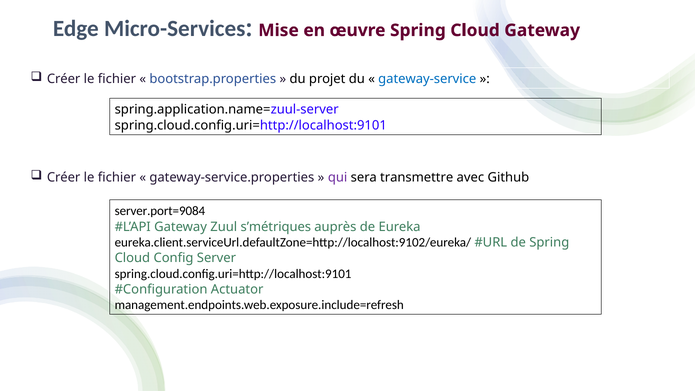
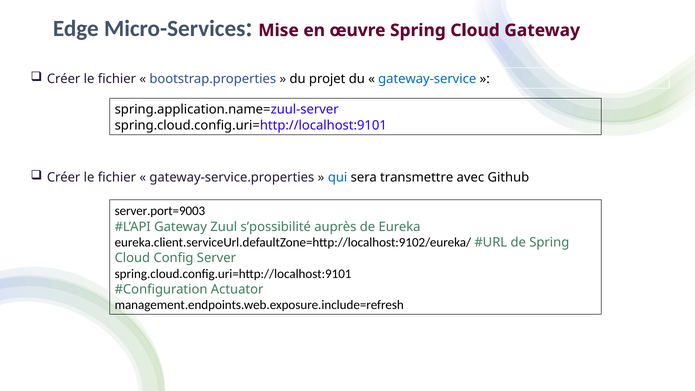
qui colour: purple -> blue (338, 178)
server.port=9084: server.port=9084 -> server.port=9003 (160, 211)
s’métriques: s’métriques -> s’possibilité (276, 227)
